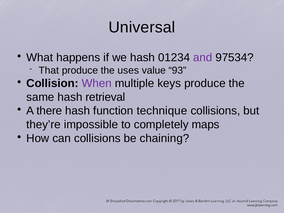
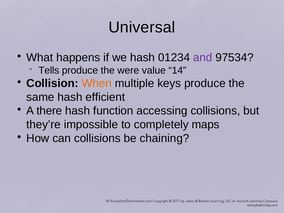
That: That -> Tells (49, 70)
uses: uses -> were (128, 70)
93: 93 -> 14 (177, 70)
When colour: purple -> orange (97, 83)
retrieval: retrieval -> efficient (105, 97)
technique: technique -> accessing (162, 111)
